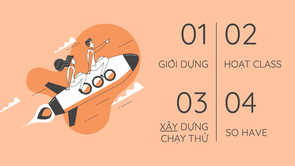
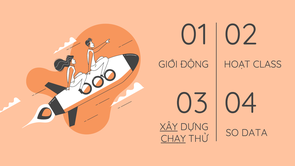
GIỚI DỰNG: DỰNG -> ĐỘNG (194, 64)
HAVE: HAVE -> DATA (254, 133)
CHẠY underline: none -> present (173, 139)
